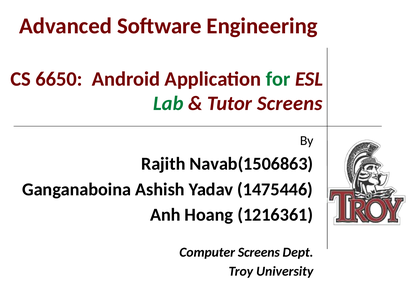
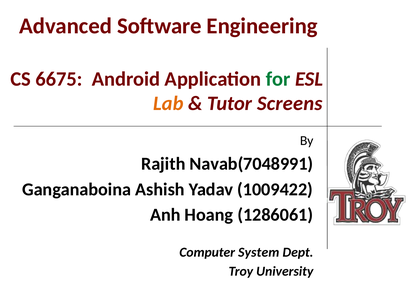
6650: 6650 -> 6675 (59, 79)
Lab colour: green -> orange (168, 103)
Navab(1506863: Navab(1506863 -> Navab(7048991 (251, 164)
1475446: 1475446 -> 1009422 (275, 189)
1216361: 1216361 -> 1286061 (275, 215)
Computer Screens: Screens -> System (259, 252)
